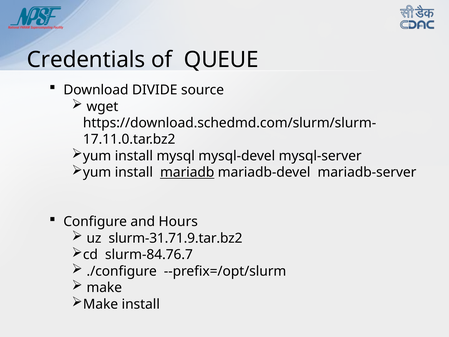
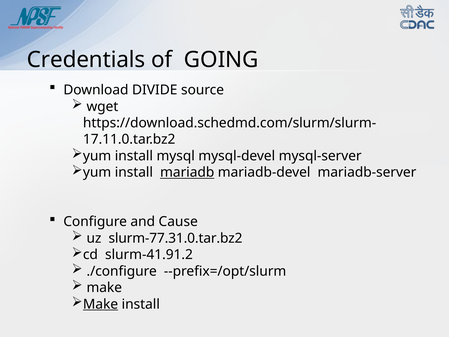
QUEUE: QUEUE -> GOING (221, 60)
Hours: Hours -> Cause (178, 222)
slurm-31.71.9.tar.bz2: slurm-31.71.9.tar.bz2 -> slurm-77.31.0.tar.bz2 (175, 238)
slurm-84.76.7: slurm-84.76.7 -> slurm-41.91.2 (149, 255)
Make underline: none -> present (101, 304)
